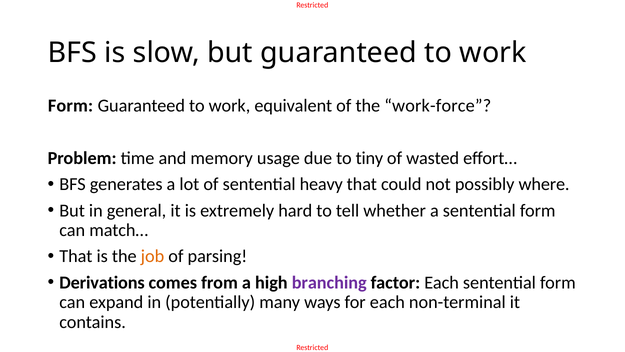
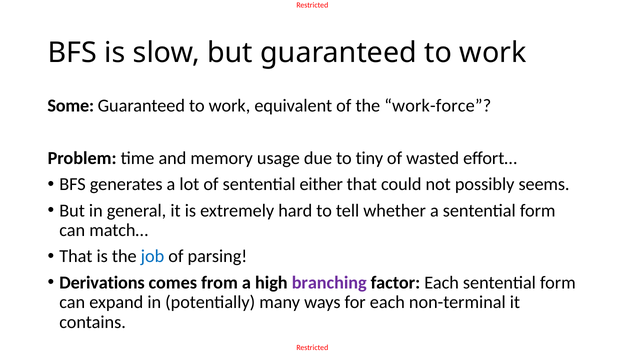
Form: Form -> Some (71, 106)
heavy: heavy -> either (321, 184)
where: where -> seems (544, 184)
job colour: orange -> blue (153, 256)
